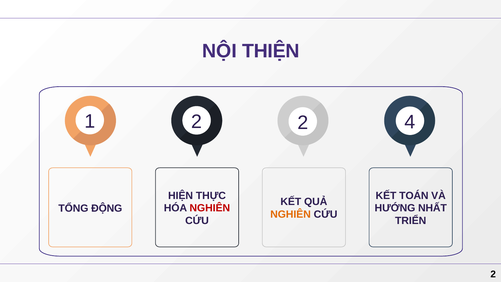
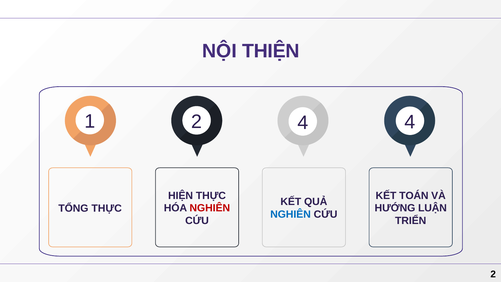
1 2: 2 -> 4 (303, 123)
NHẤT: NHẤT -> LUẬN (432, 208)
TỔNG ĐỘNG: ĐỘNG -> THỰC (107, 208)
NGHIÊN colour: orange -> blue (291, 214)
